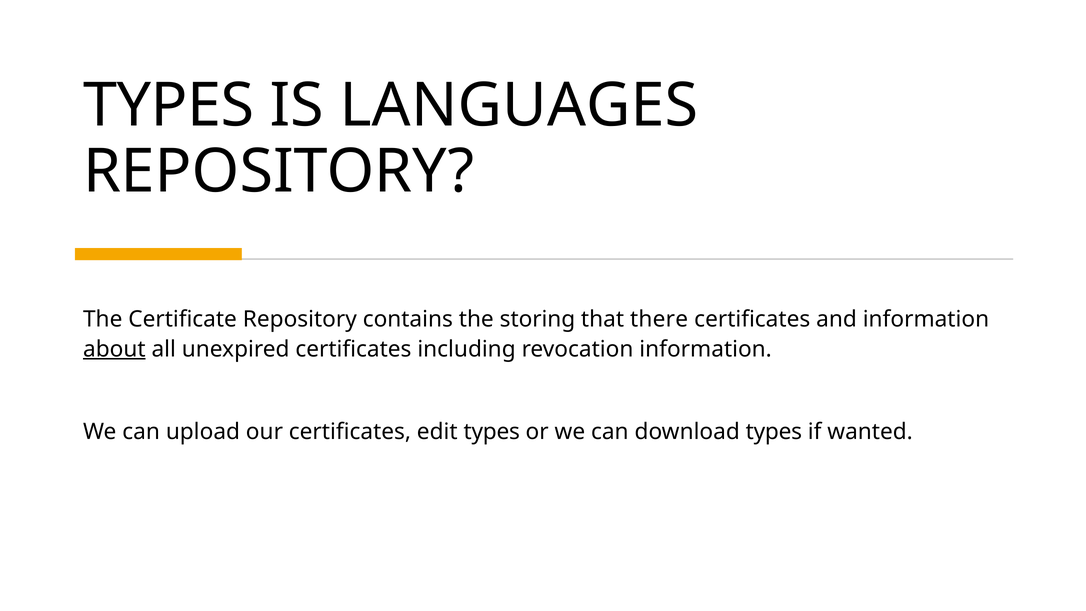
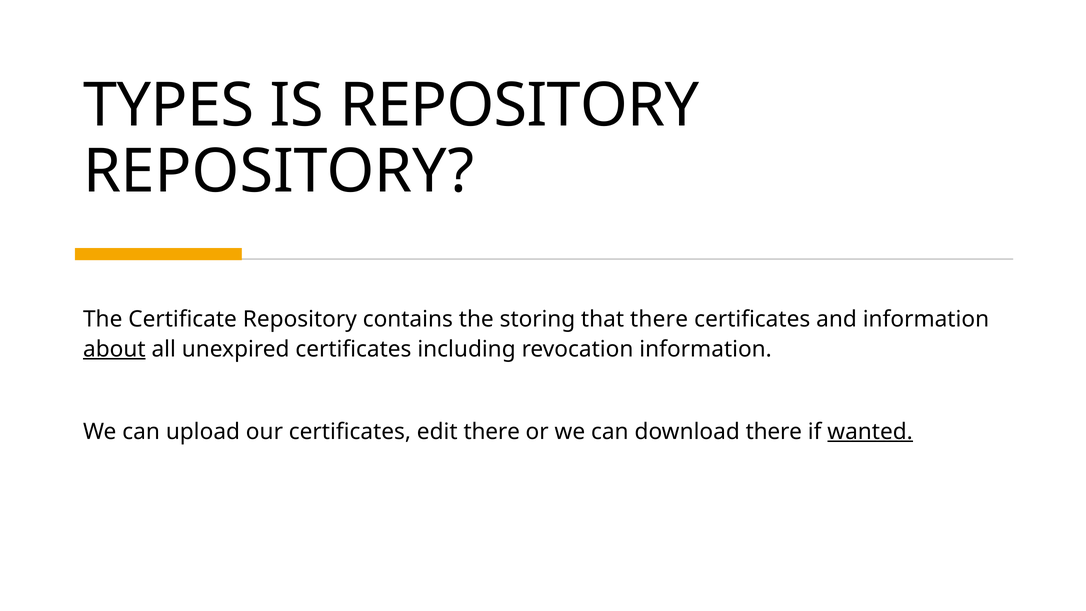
IS LANGUAGES: LANGUAGES -> REPOSITORY (520, 106)
edit types: types -> there (492, 432)
download types: types -> there (774, 432)
wanted underline: none -> present (870, 432)
